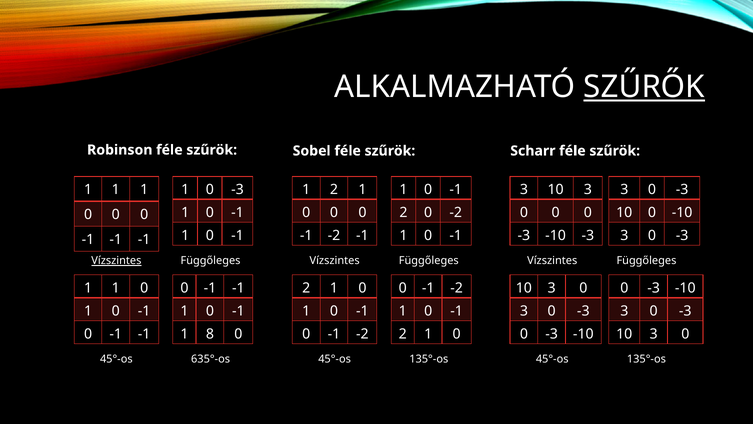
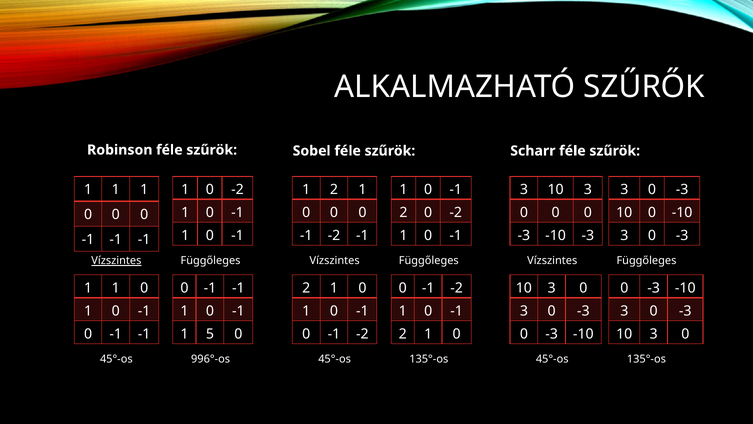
SZŰRŐK underline: present -> none (644, 87)
1 0 -3: -3 -> -2 (237, 190)
8: 8 -> 5 (210, 334)
635°-os: 635°-os -> 996°-os (211, 359)
